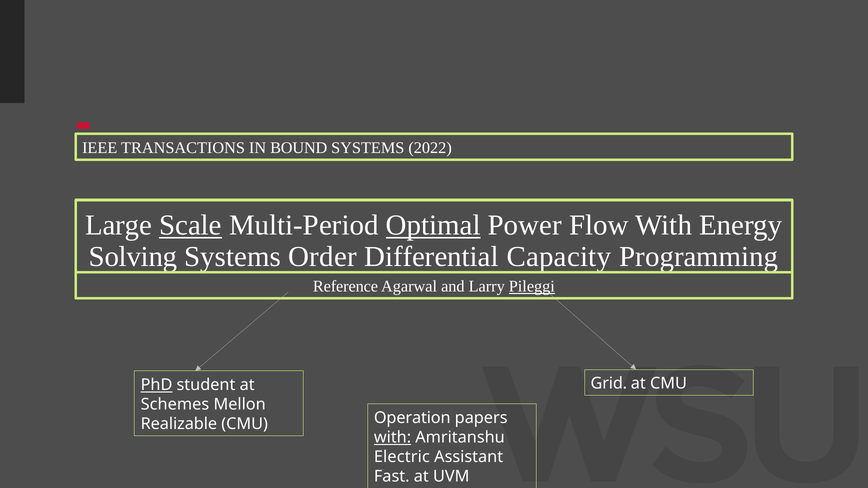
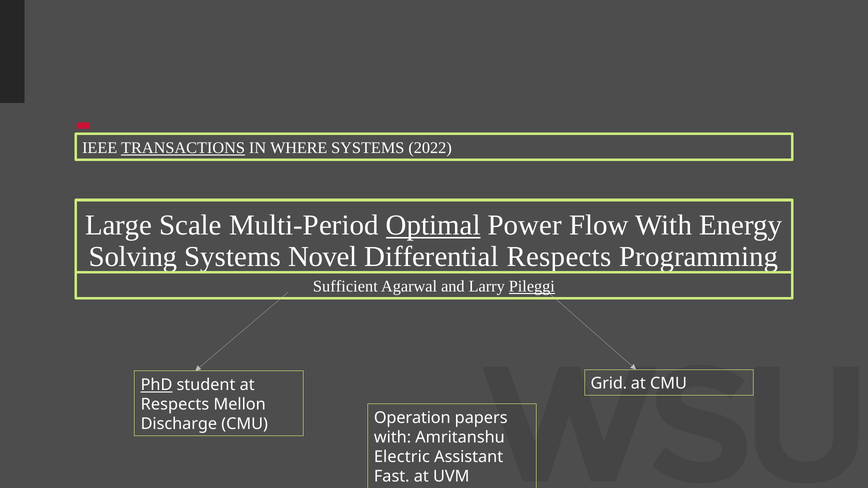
TRANSACTIONS underline: none -> present (183, 148)
BOUND: BOUND -> WHERE (299, 148)
Scale underline: present -> none (190, 225)
Order: Order -> Novel (323, 257)
Differential Capacity: Capacity -> Respects (559, 257)
Reference: Reference -> Sufficient (345, 287)
Schemes: Schemes -> Respects (175, 405)
Realizable: Realizable -> Discharge (179, 424)
with underline: present -> none (393, 438)
